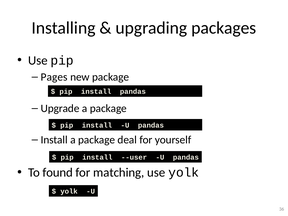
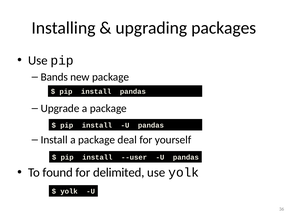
Pages: Pages -> Bands (54, 77)
matching: matching -> delimited (119, 172)
